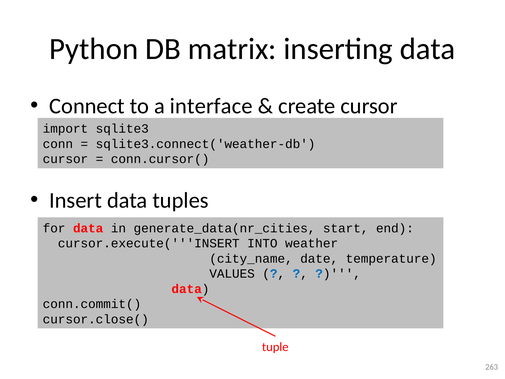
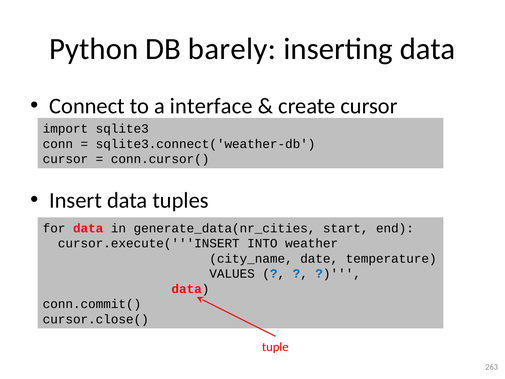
matrix: matrix -> barely (232, 49)
